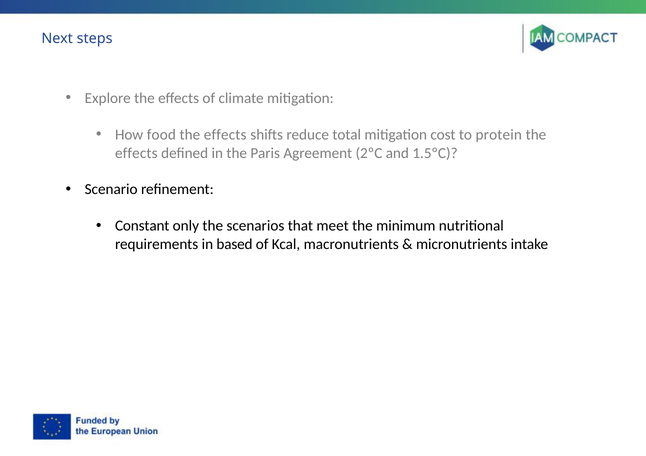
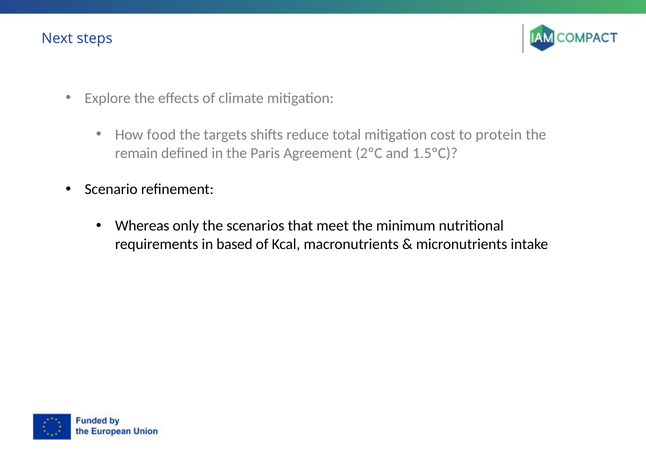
effects: effects -> targets (225, 135)
effects: effects -> remain (136, 153)
Constant: Constant -> Whereas (142, 226)
